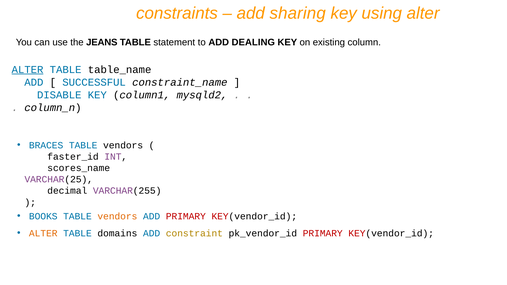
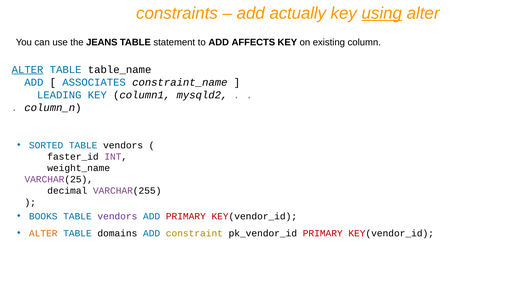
sharing: sharing -> actually (298, 13)
using underline: none -> present (382, 13)
DEALING: DEALING -> AFFECTS (253, 42)
SUCCESSFUL: SUCCESSFUL -> ASSOCIATES (94, 82)
DISABLE: DISABLE -> LEADING (59, 95)
BRACES: BRACES -> SORTED (46, 145)
scores_name: scores_name -> weight_name (79, 168)
vendors colour: orange -> purple (117, 216)
